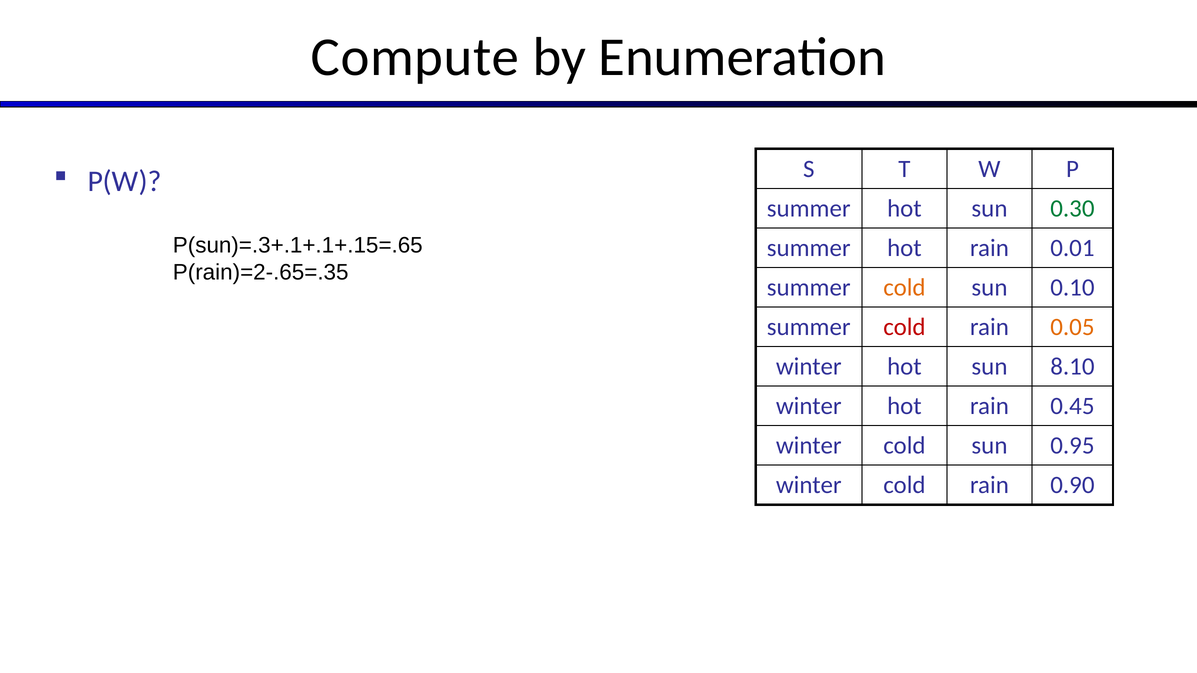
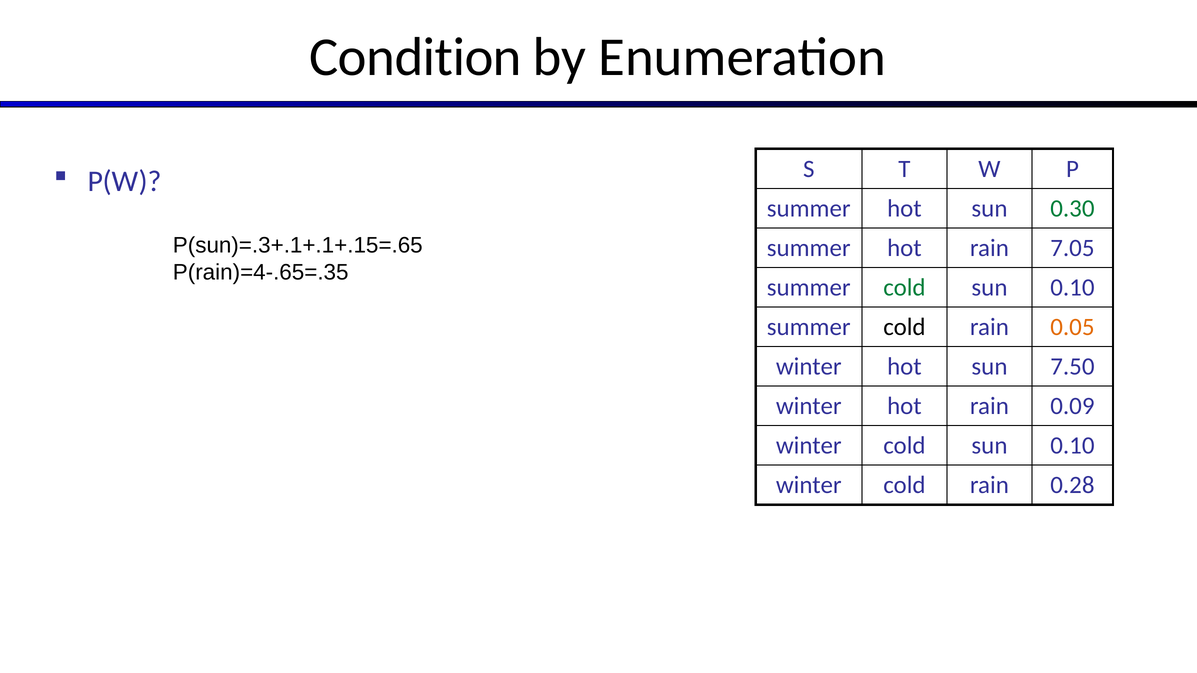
Compute: Compute -> Condition (416, 57)
0.01: 0.01 -> 7.05 (1072, 248)
P(rain)=2-.65=.35: P(rain)=2-.65=.35 -> P(rain)=4-.65=.35 (261, 272)
cold colour: orange -> green (904, 288)
cold colour: red -> black (904, 327)
8.10: 8.10 -> 7.50 (1072, 367)
0.45: 0.45 -> 0.09 (1072, 406)
winter cold sun 0.95: 0.95 -> 0.10 (1072, 446)
0.90: 0.90 -> 0.28 (1072, 485)
